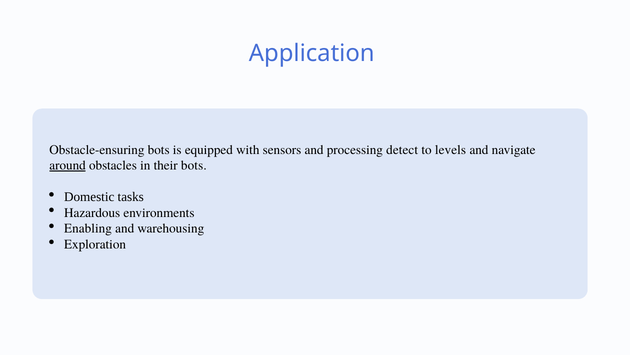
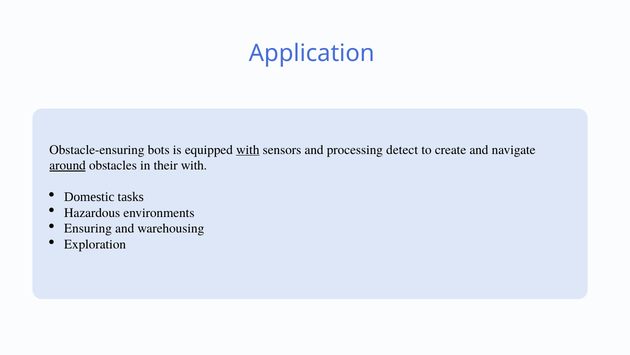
with underline: none -> present (248, 149)
levels: levels -> create (451, 149)
their bots: bots -> with (194, 165)
Enabling: Enabling -> Ensuring (88, 228)
